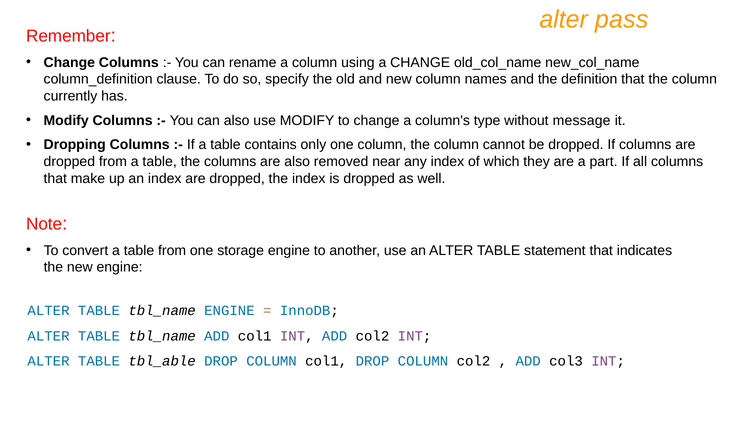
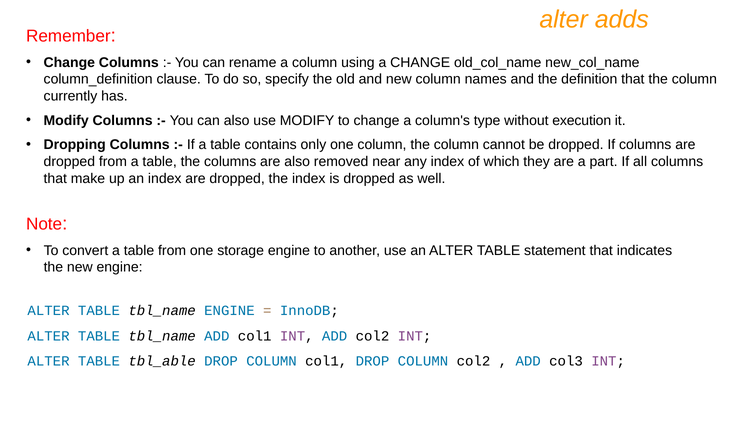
pass: pass -> adds (622, 19)
message: message -> execution (582, 120)
